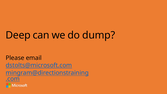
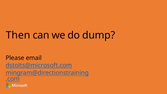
Deep: Deep -> Then (18, 35)
